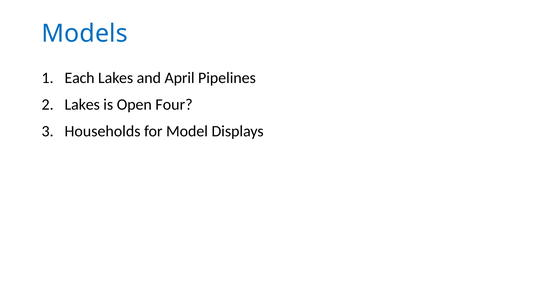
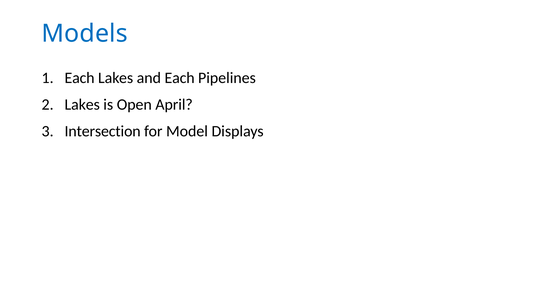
and April: April -> Each (180, 78)
Four: Four -> April (174, 104)
Households: Households -> Intersection (103, 131)
